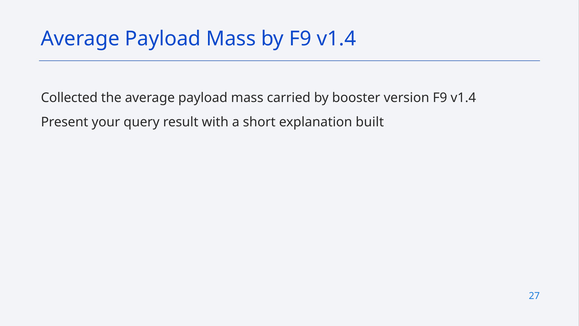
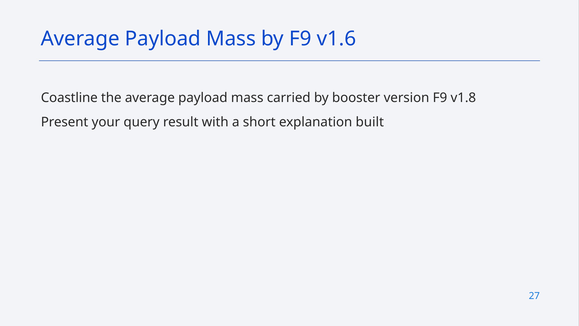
by F9 v1.4: v1.4 -> v1.6 (336, 39)
Collected: Collected -> Coastline (69, 98)
version F9 v1.4: v1.4 -> v1.8 (463, 98)
